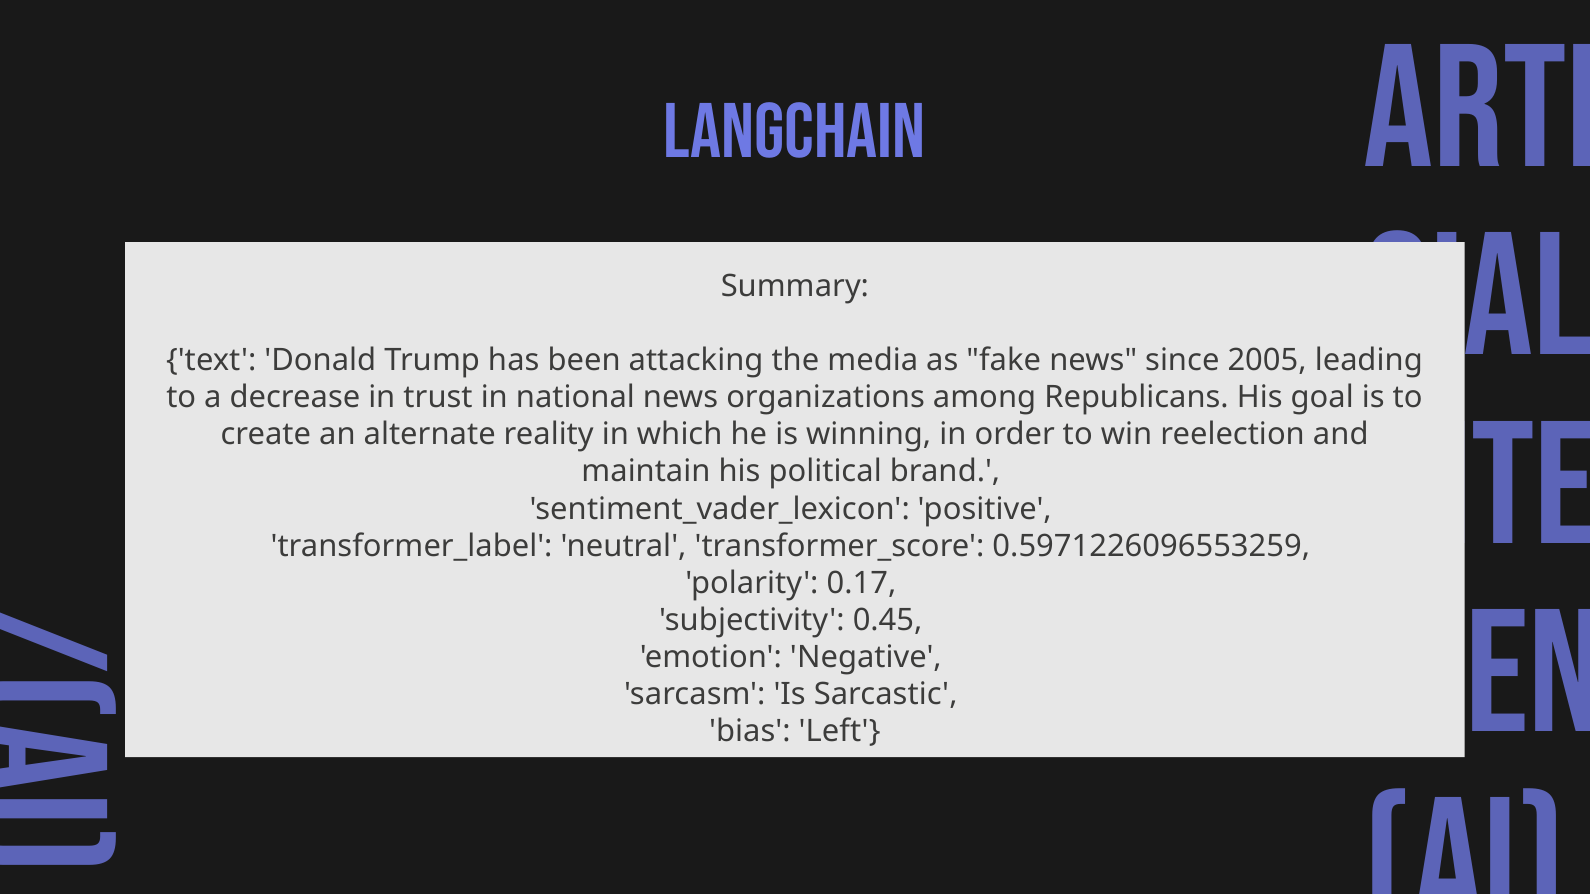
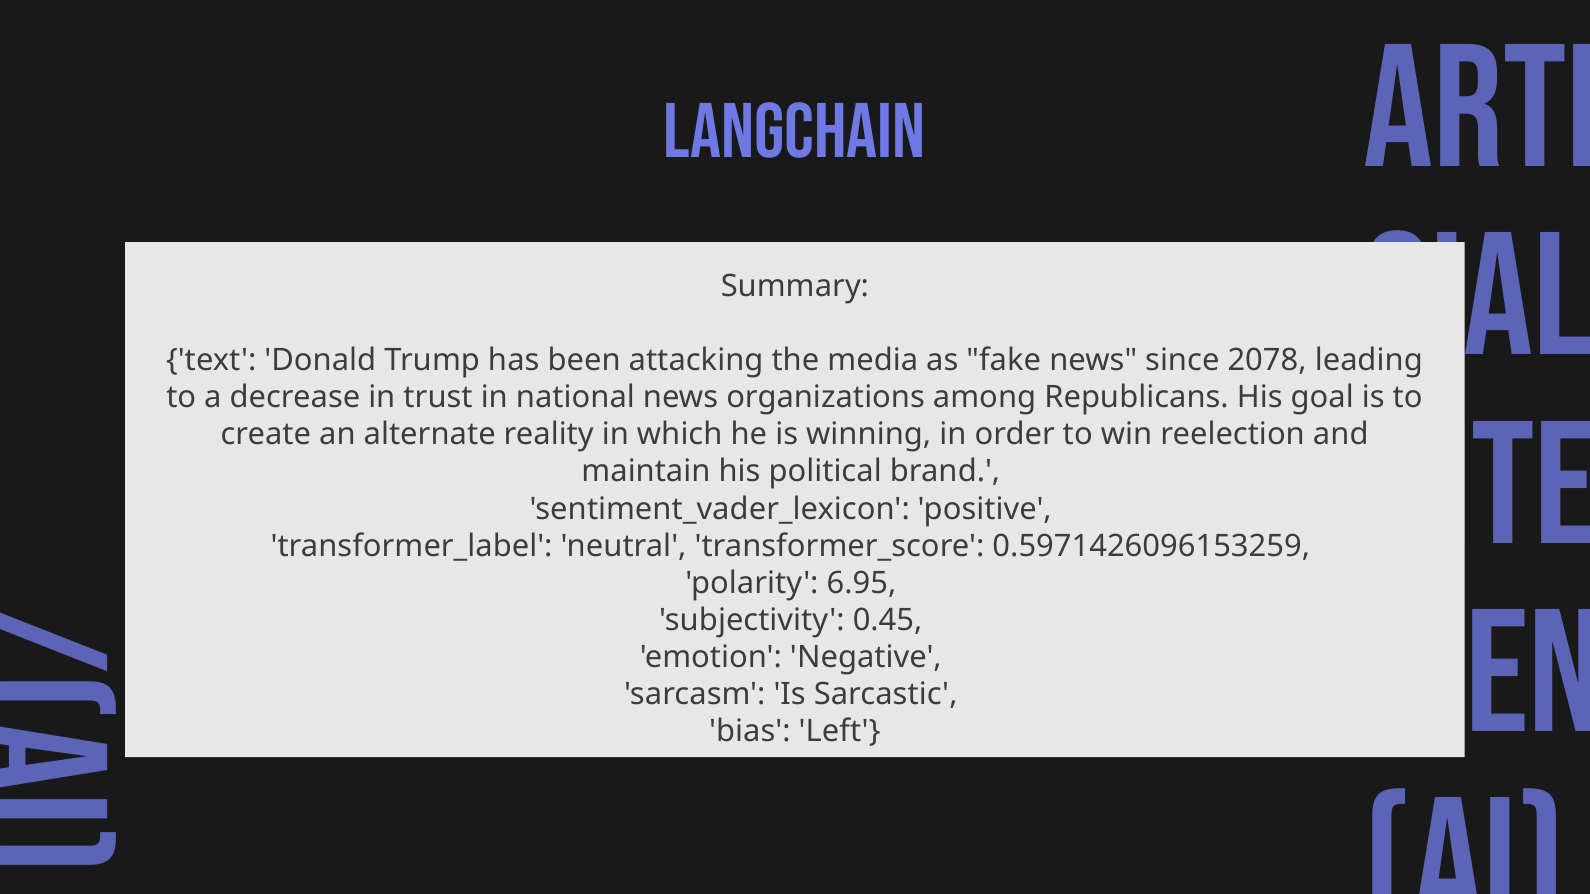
2005: 2005 -> 2078 (1267, 361)
0.5971226096553259: 0.5971226096553259 -> 0.5971426096153259 (1151, 546)
0.17: 0.17 -> 6.95 (861, 583)
